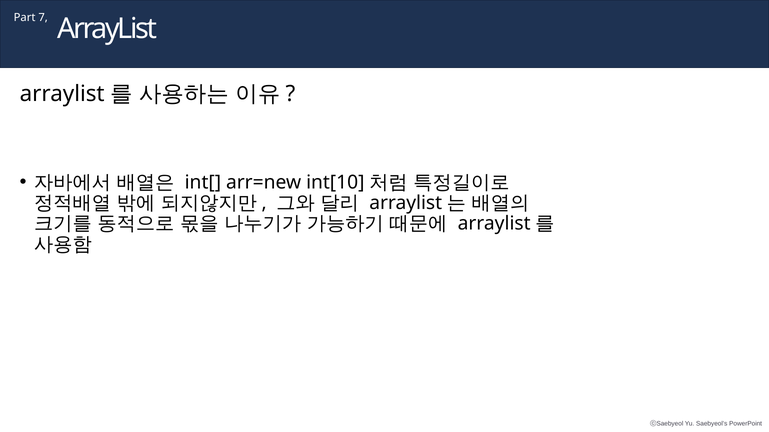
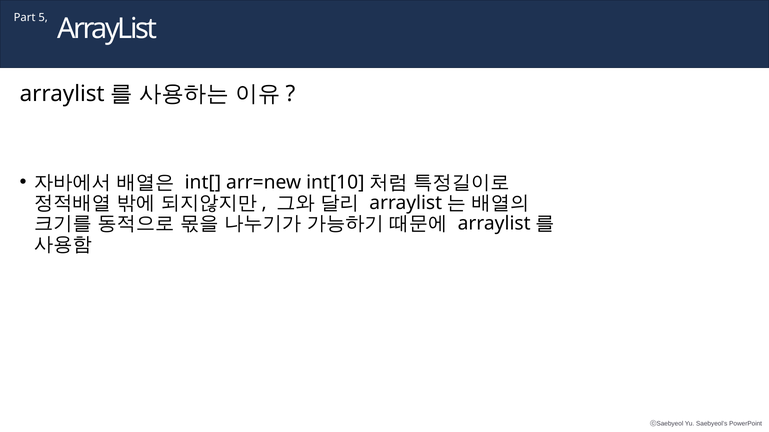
7: 7 -> 5 (43, 18)
